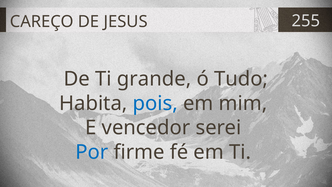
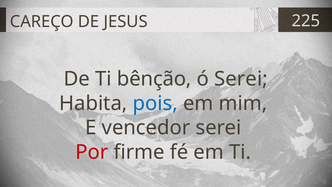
255: 255 -> 225 (306, 21)
grande: grande -> bênção (154, 79)
ó Tudo: Tudo -> Serei (241, 79)
Por colour: blue -> red (92, 152)
